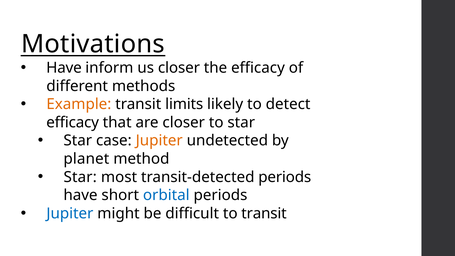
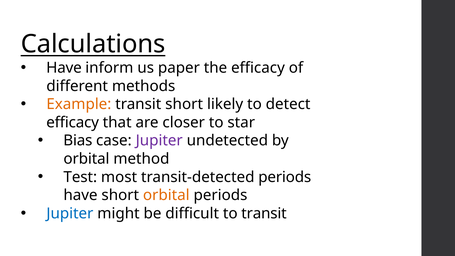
Motivations: Motivations -> Calculations (93, 44)
us closer: closer -> paper (179, 68)
transit limits: limits -> short (184, 104)
Star: Star -> Bias (78, 141)
Jupiter colour: orange -> purple (159, 141)
planet: planet -> orbital (86, 159)
Star: Star -> Test (80, 177)
orbital colour: blue -> orange (166, 195)
